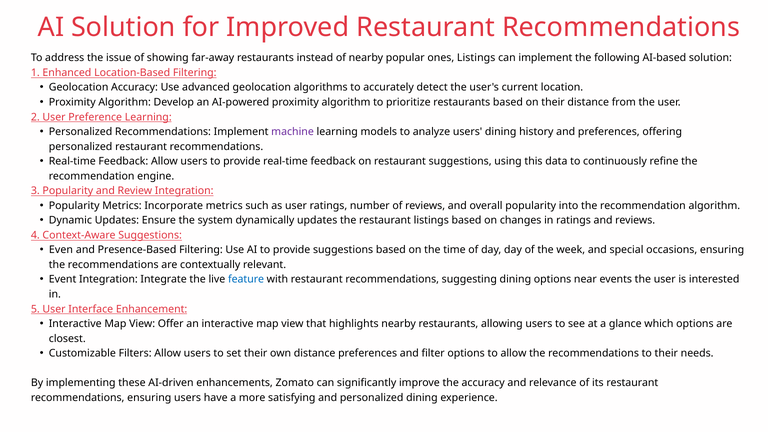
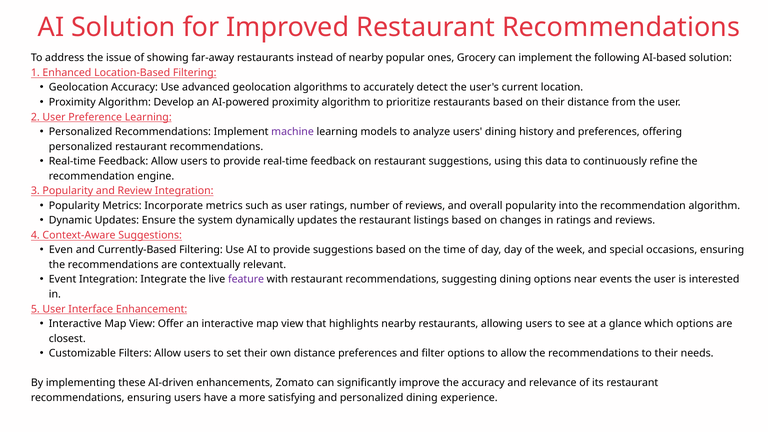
ones Listings: Listings -> Grocery (476, 58)
Presence-Based: Presence-Based -> Currently-Based (137, 250)
feature colour: blue -> purple (246, 280)
